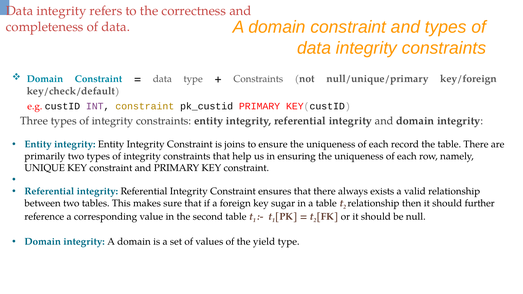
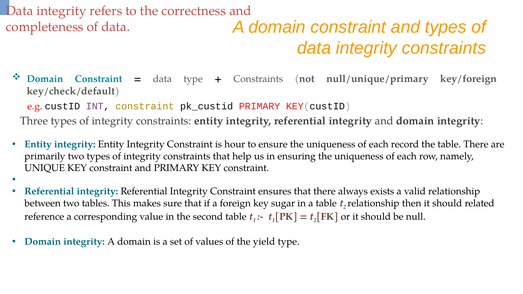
joins: joins -> hour (235, 144)
further: further -> related (480, 203)
